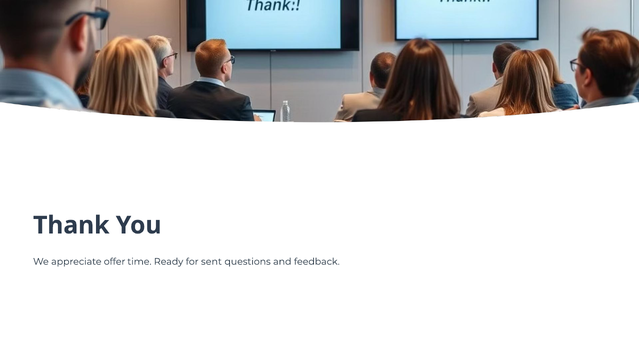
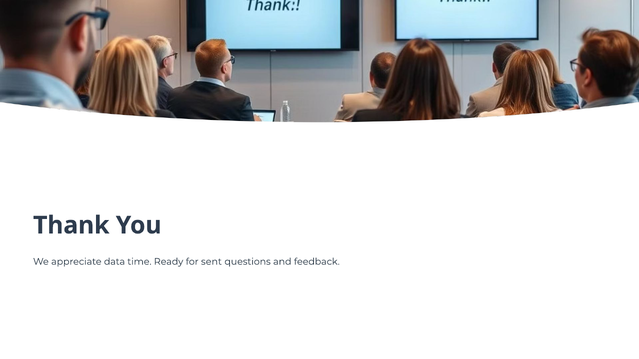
offer: offer -> data (115, 262)
